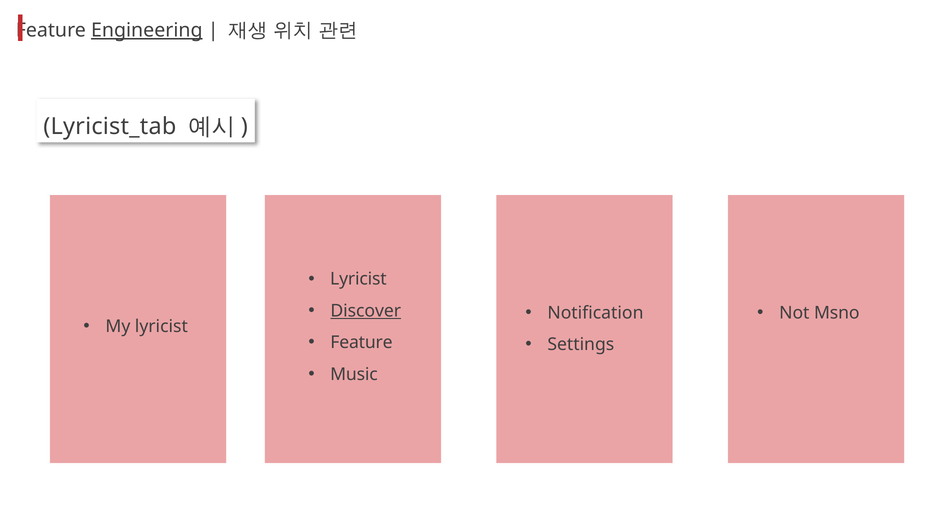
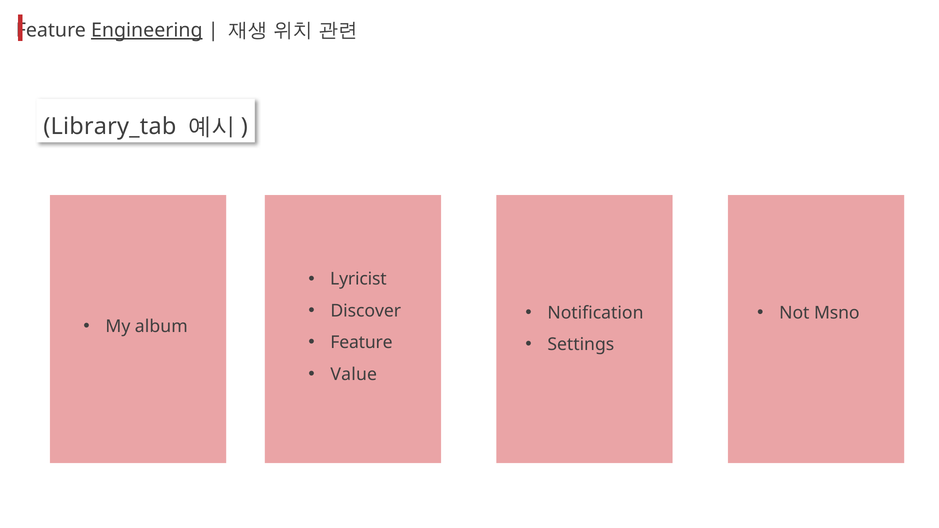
Lyricist_tab: Lyricist_tab -> Library_tab (110, 127)
Discover underline: present -> none (366, 311)
My lyricist: lyricist -> album (161, 327)
Music: Music -> Value (354, 374)
